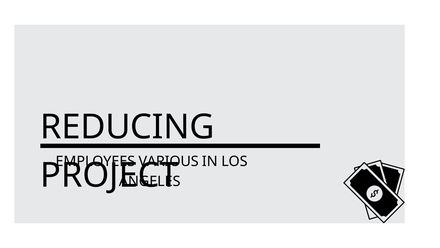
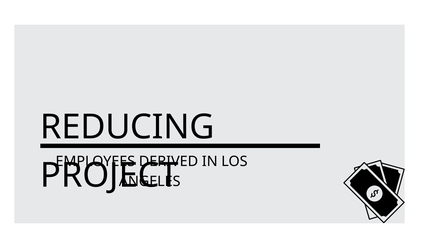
VARIOUS: VARIOUS -> DERIVED (169, 161)
